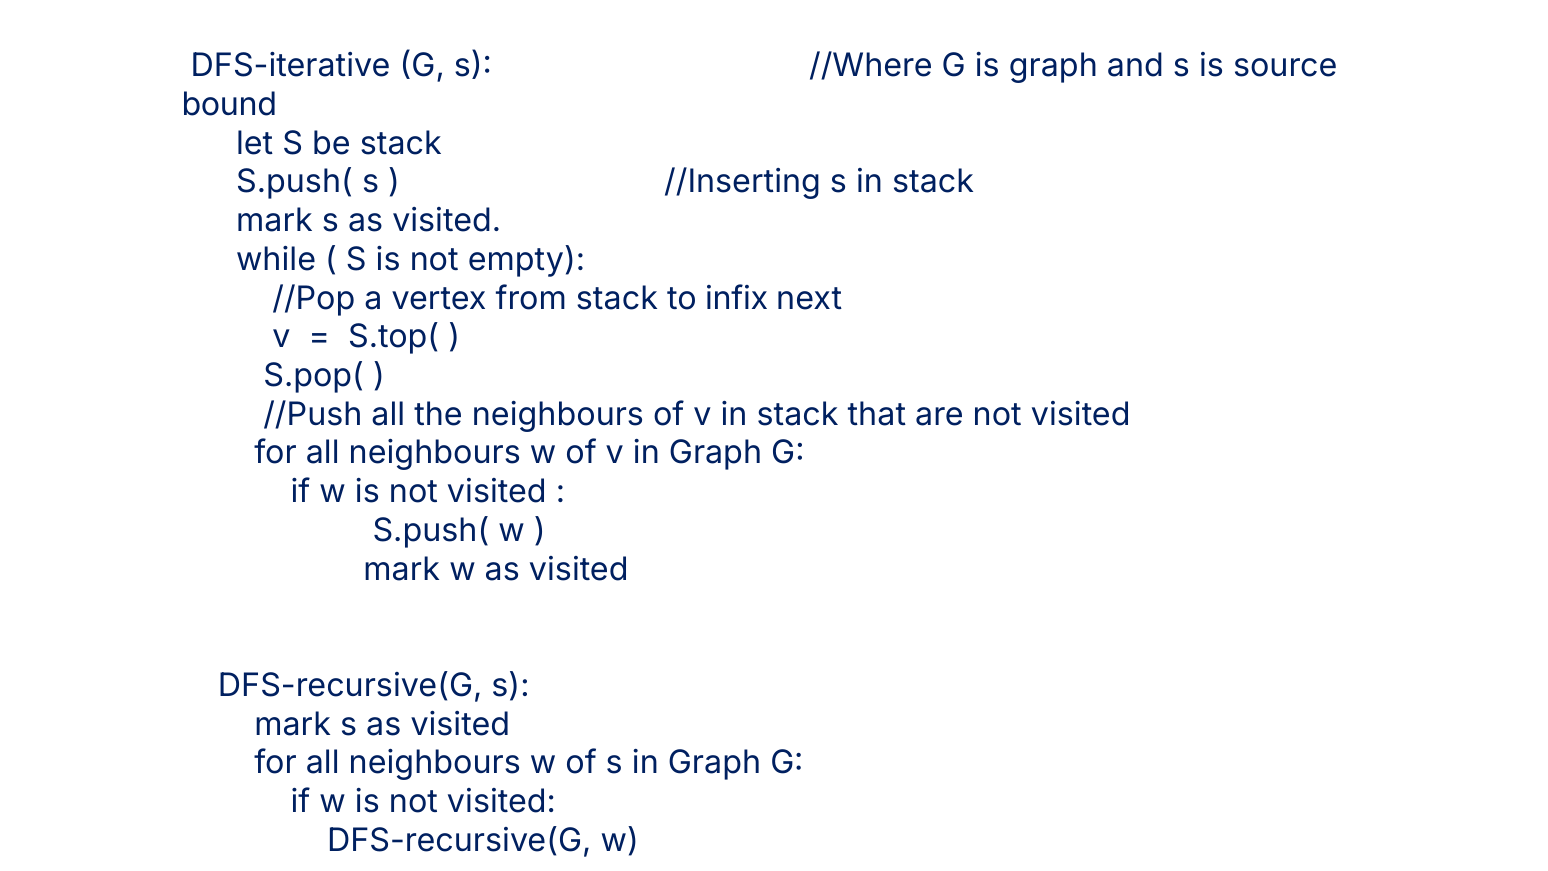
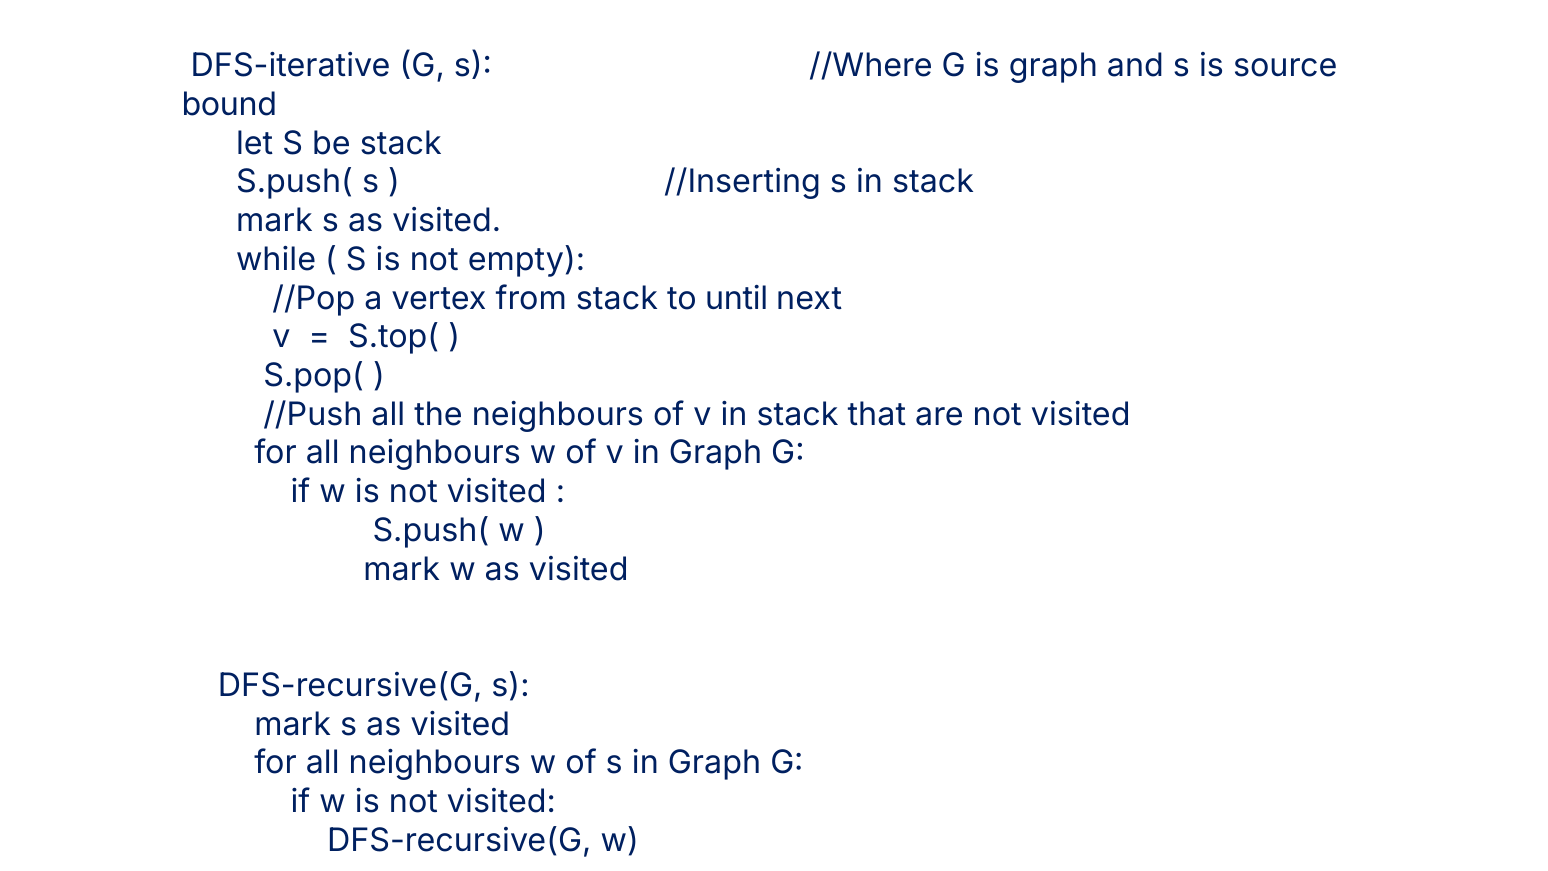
infix: infix -> until (737, 298)
